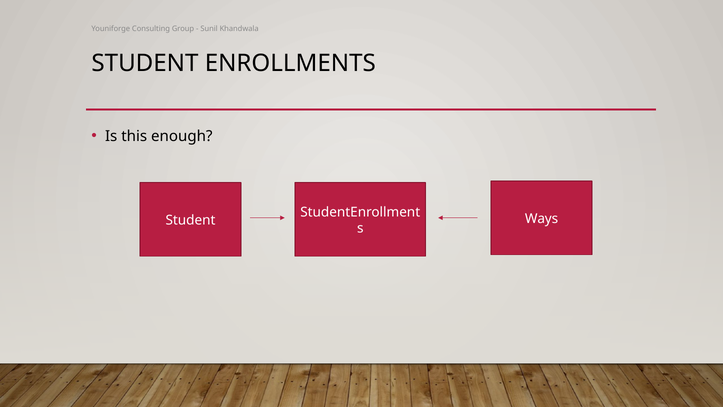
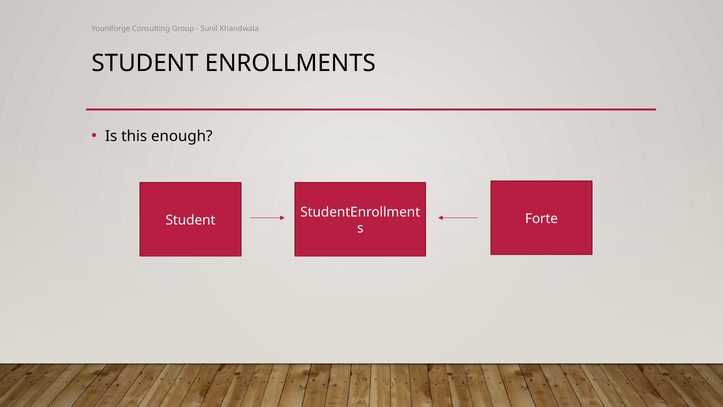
Ways: Ways -> Forte (542, 219)
